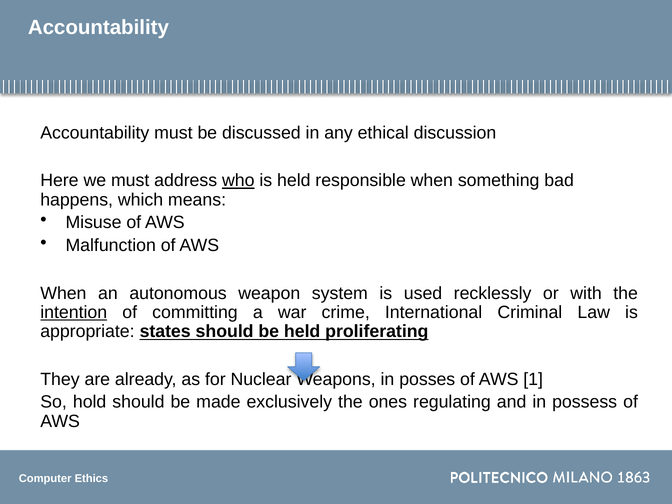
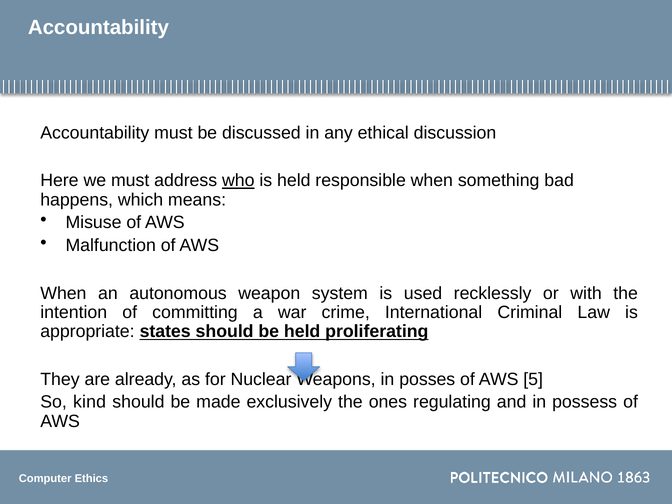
intention underline: present -> none (74, 312)
1: 1 -> 5 (533, 379)
hold: hold -> kind (90, 402)
